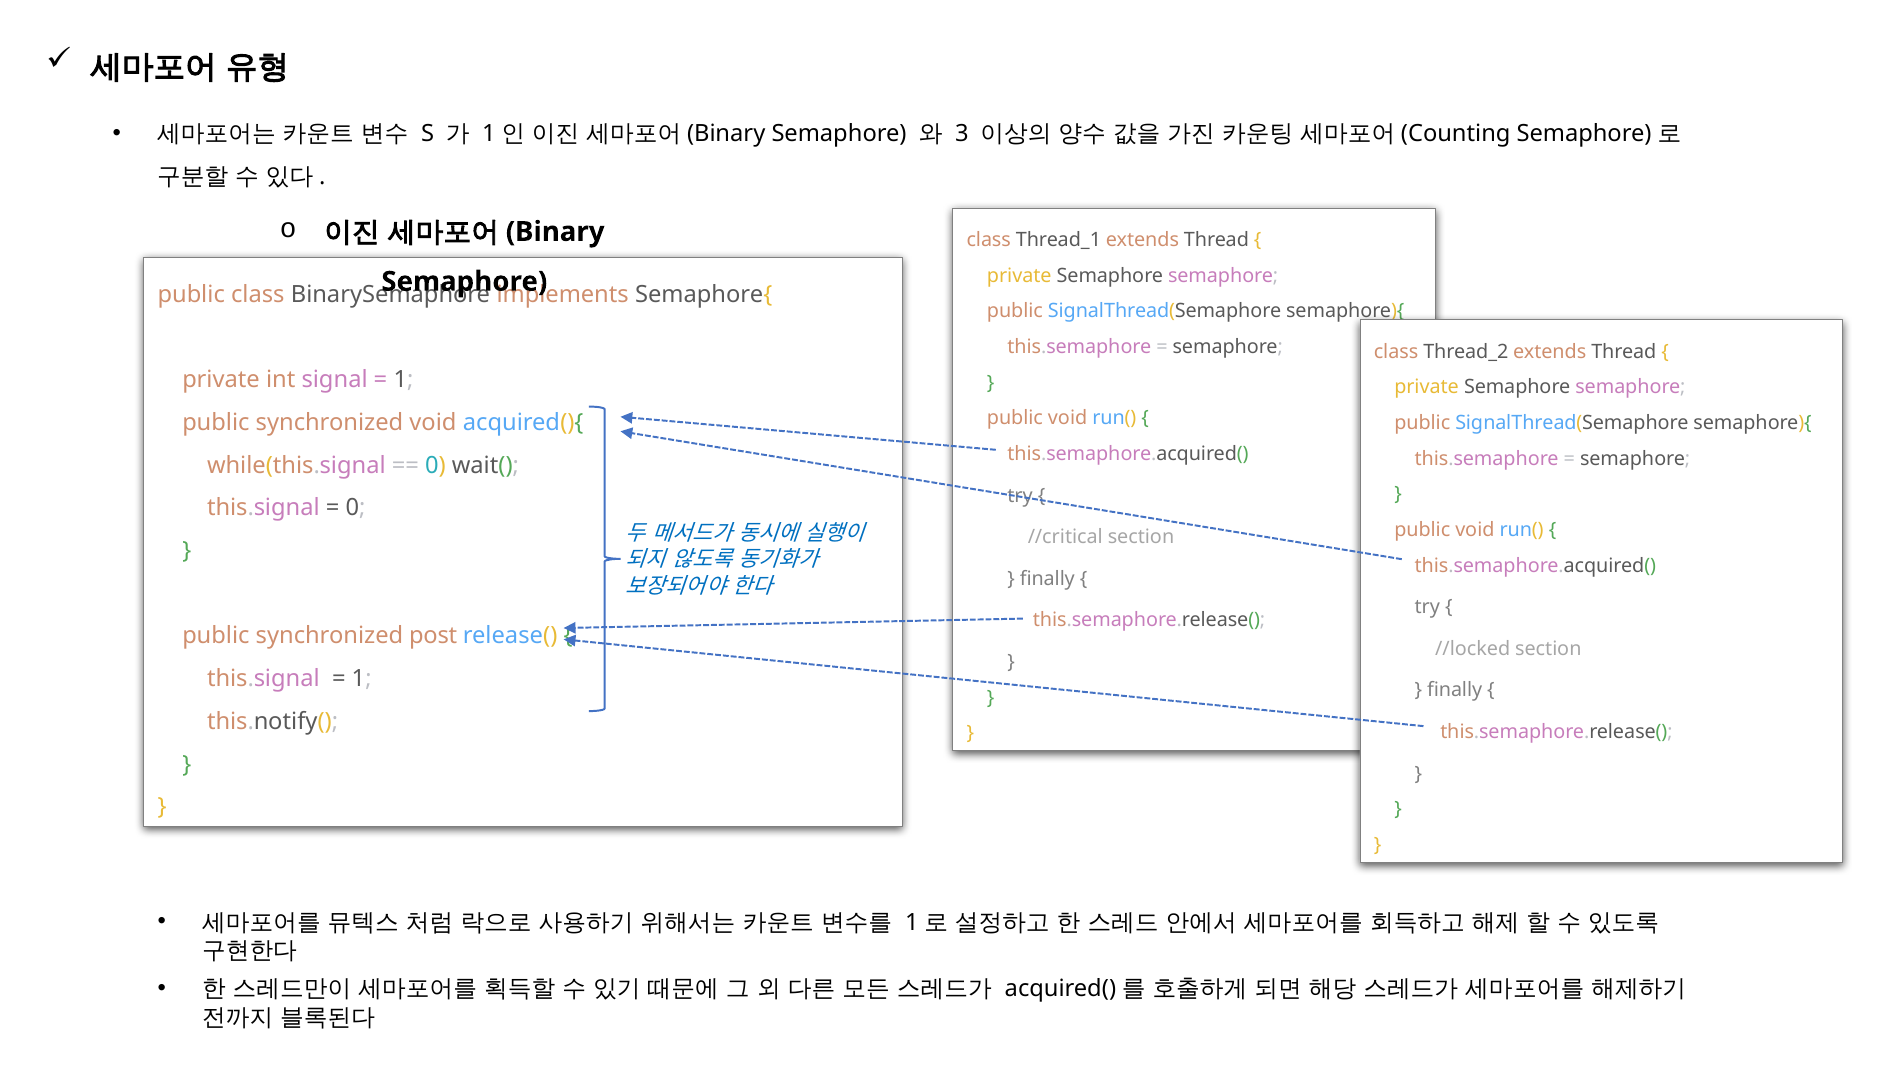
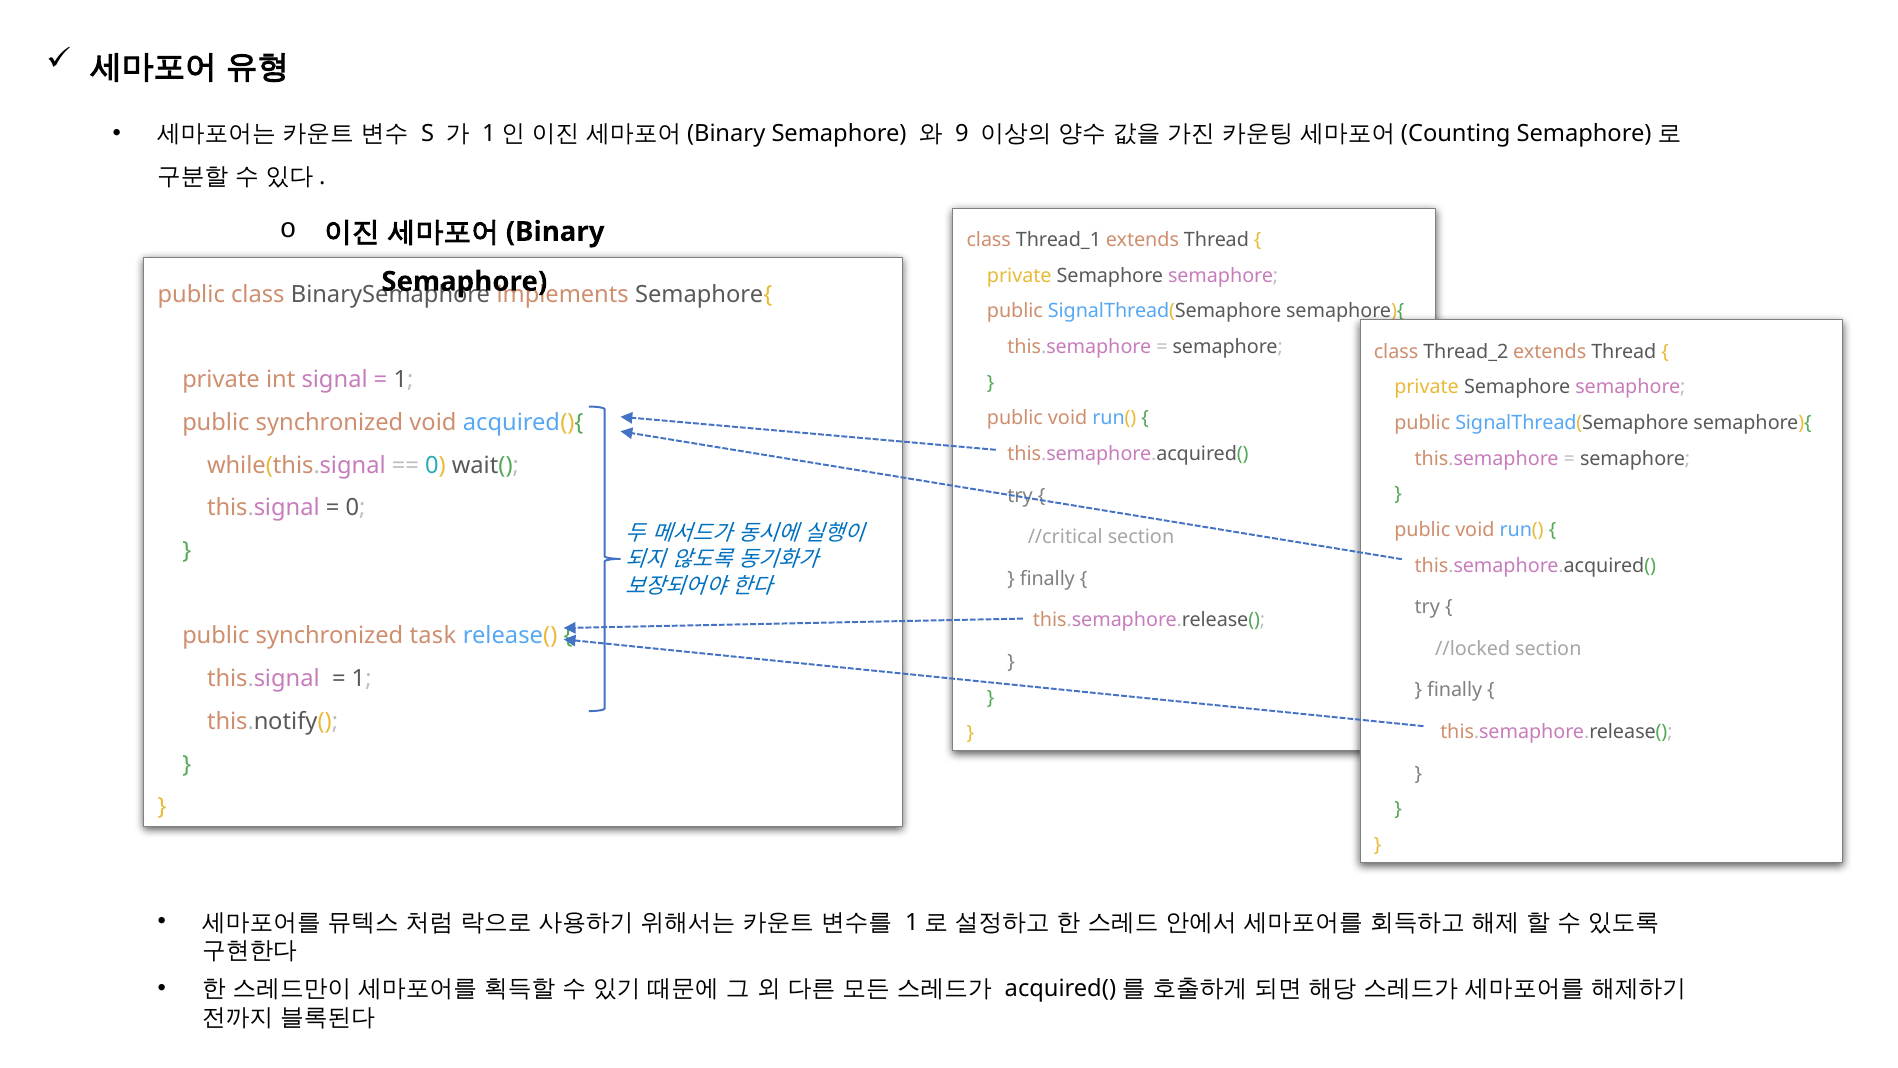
3: 3 -> 9 (962, 134)
post: post -> task (433, 636)
